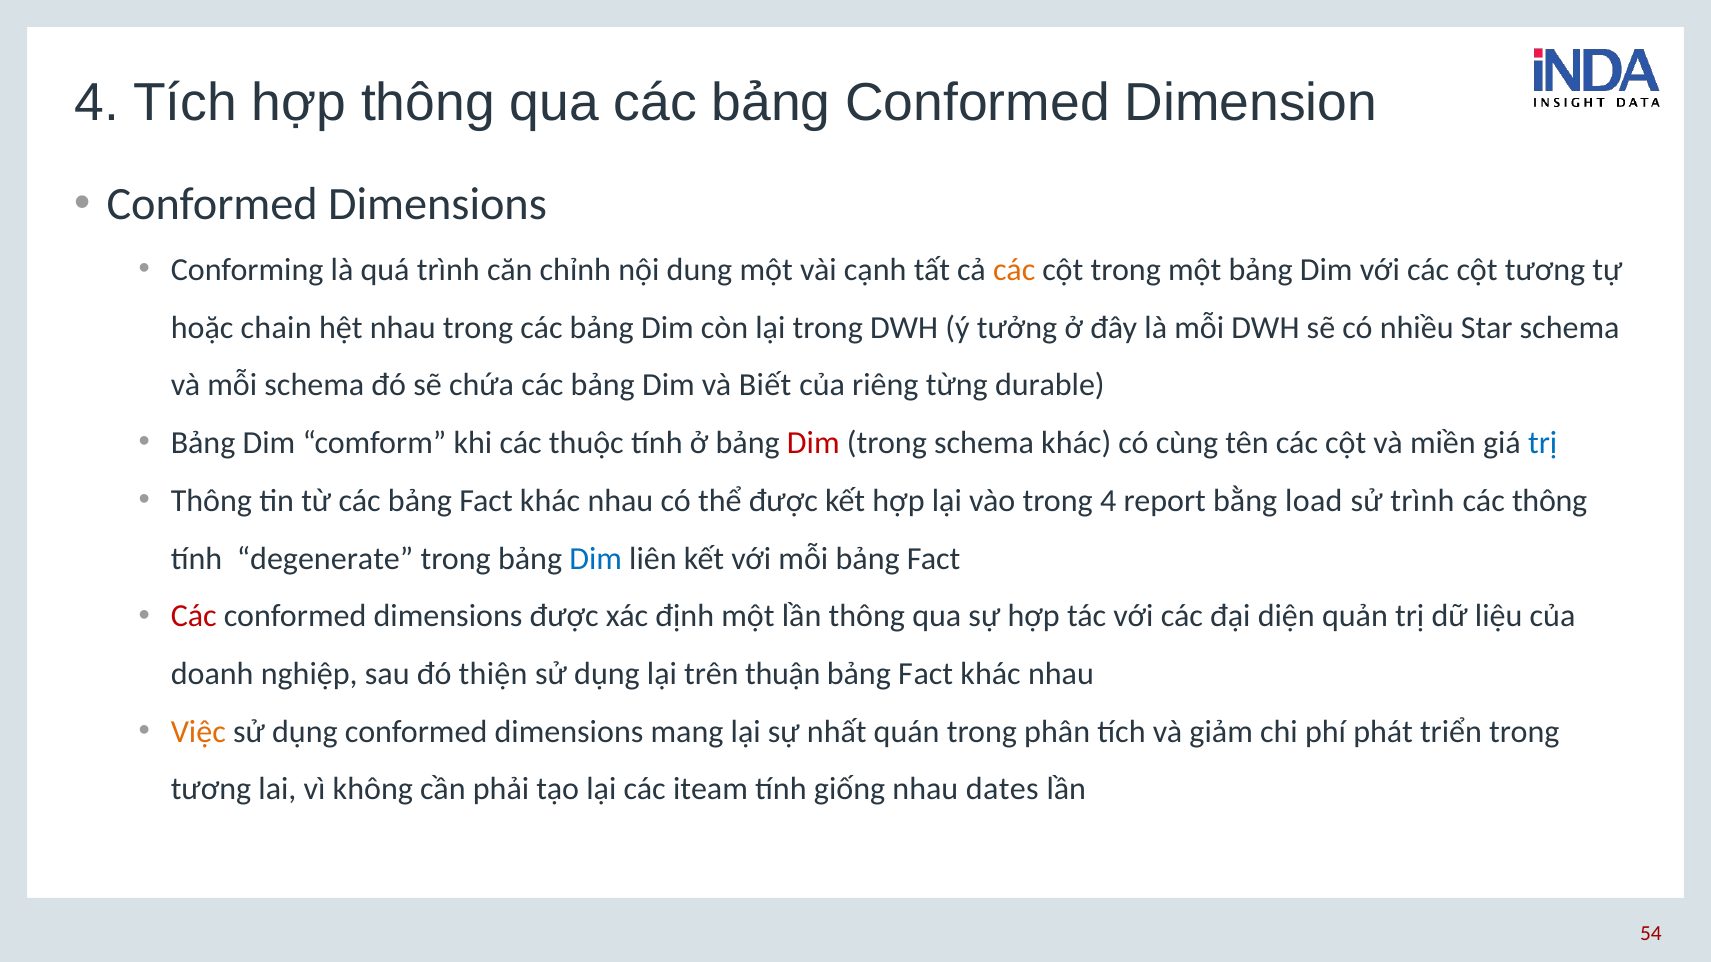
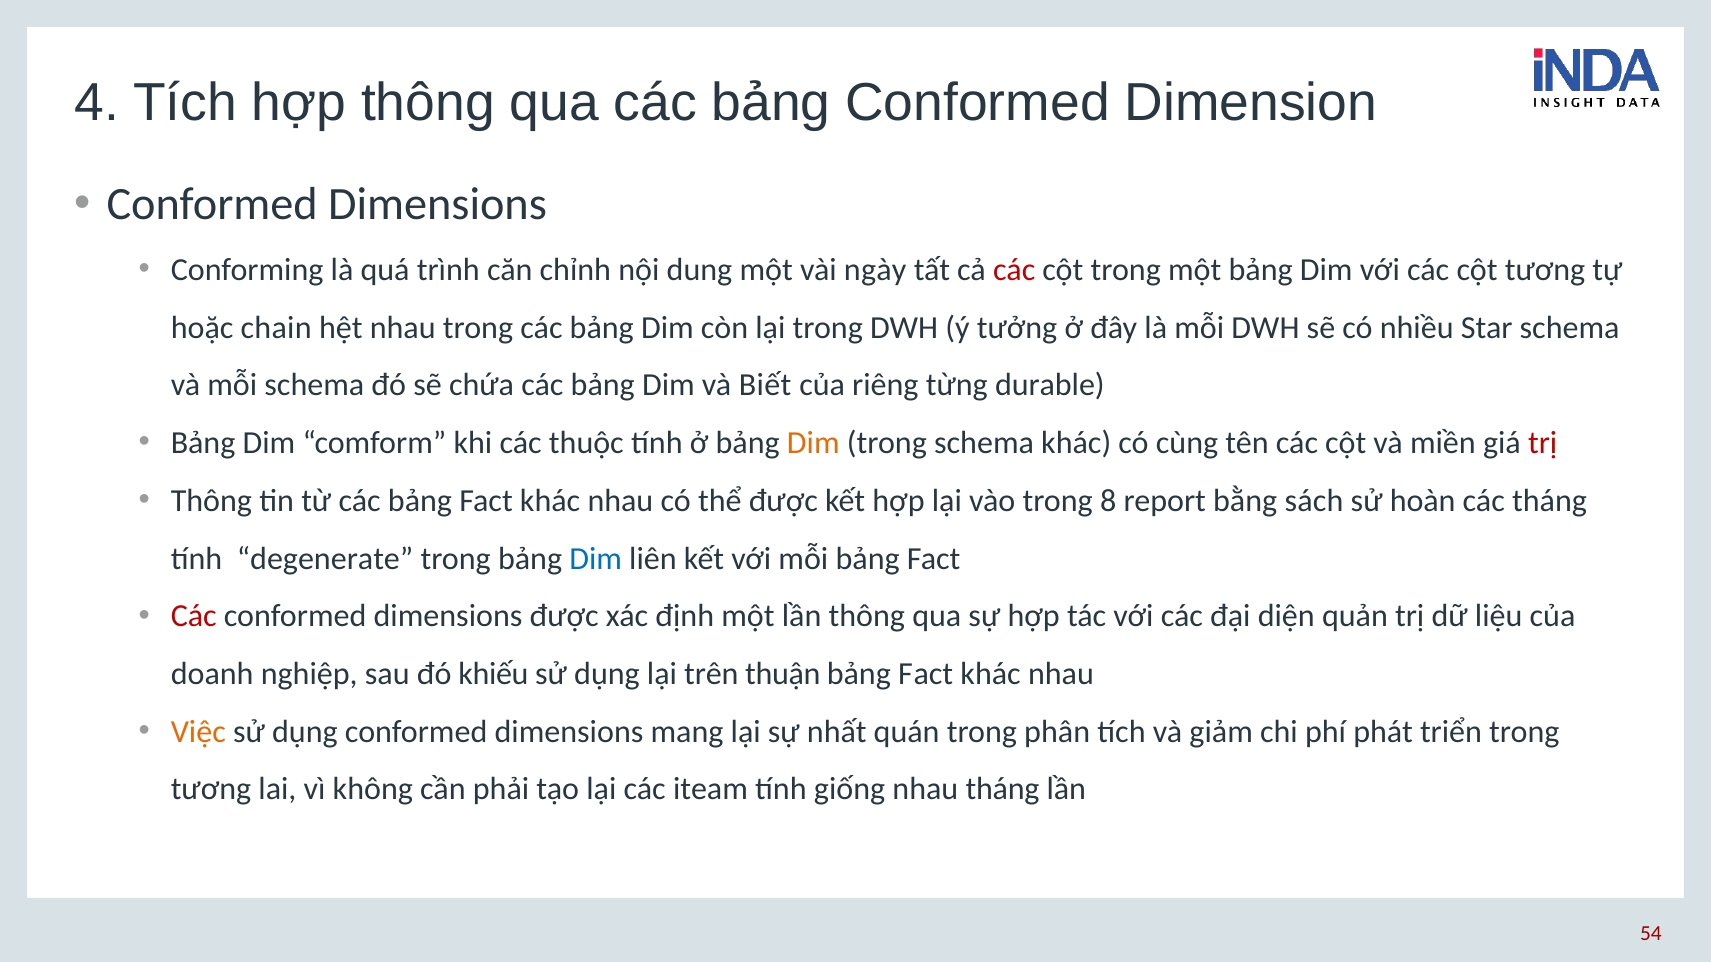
cạnh: cạnh -> ngày (875, 270)
các colour: orange -> red (1014, 270)
Dim colour: red -> orange (813, 443)
trị colour: blue -> red (1543, 443)
trong 4: 4 -> 8 (1108, 501)
load: load -> sách (1314, 501)
sử trình: trình -> hoàn (1423, 501)
các thông: thông -> tháng (1549, 501)
thiện: thiện -> khiếu (493, 674)
nhau dates: dates -> tháng (1003, 790)
